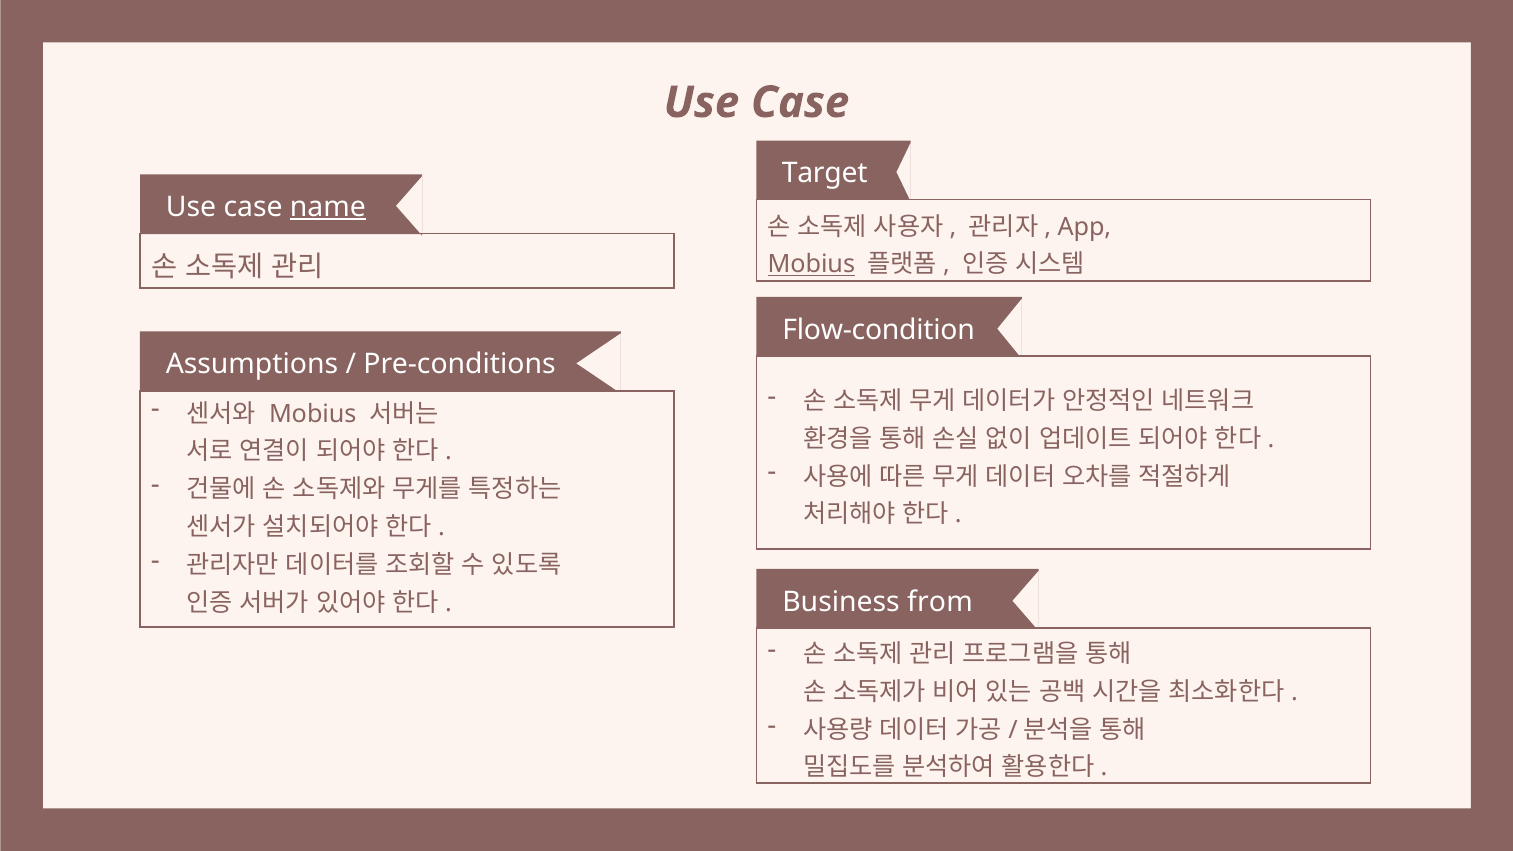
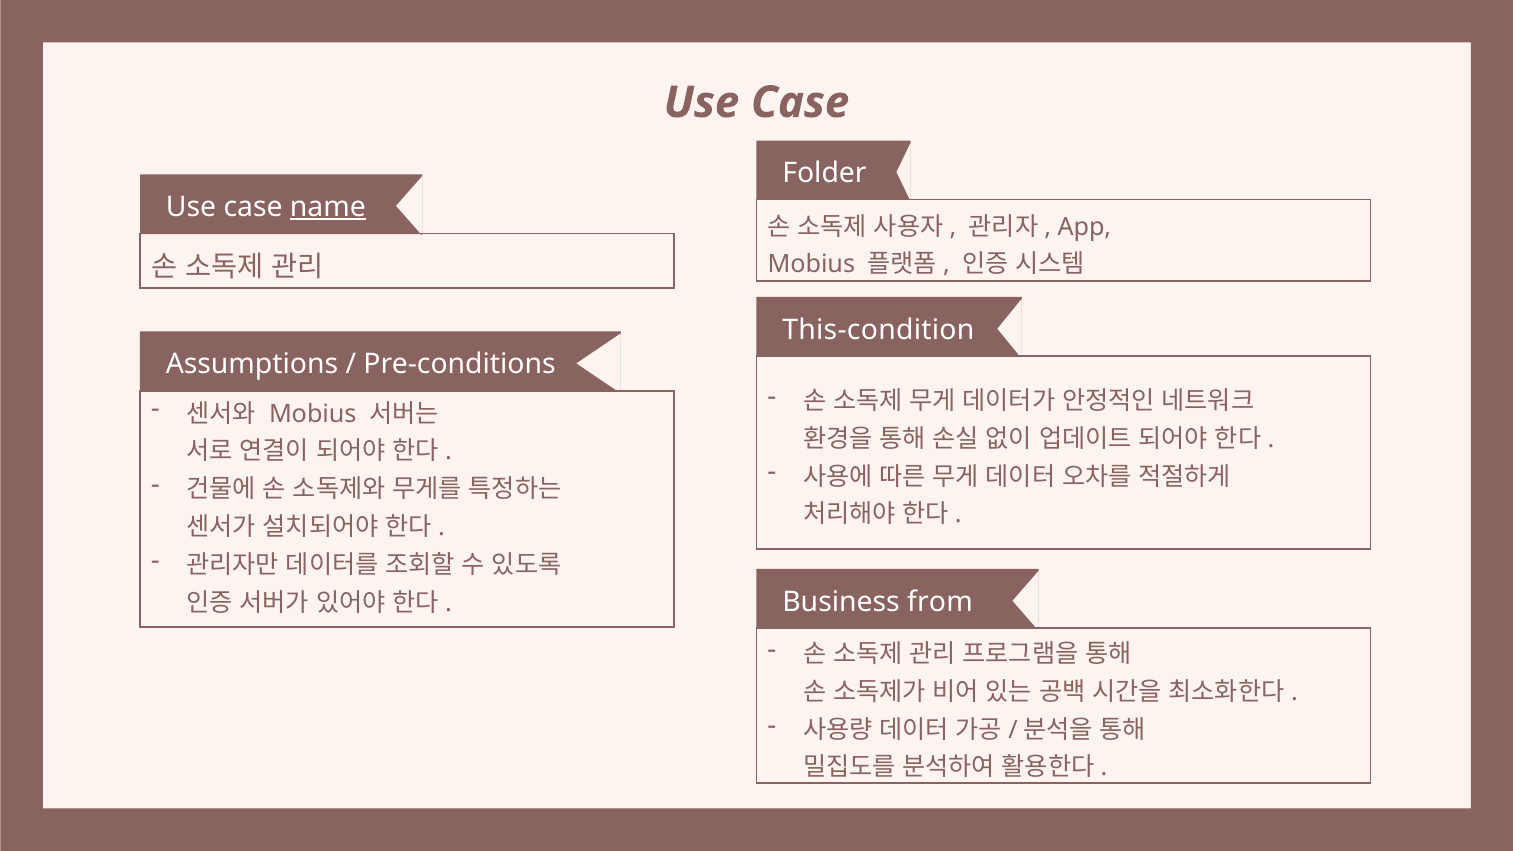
Target: Target -> Folder (825, 173)
Mobius underline: present -> none (811, 265)
Flow-condition: Flow-condition -> This-condition (878, 330)
